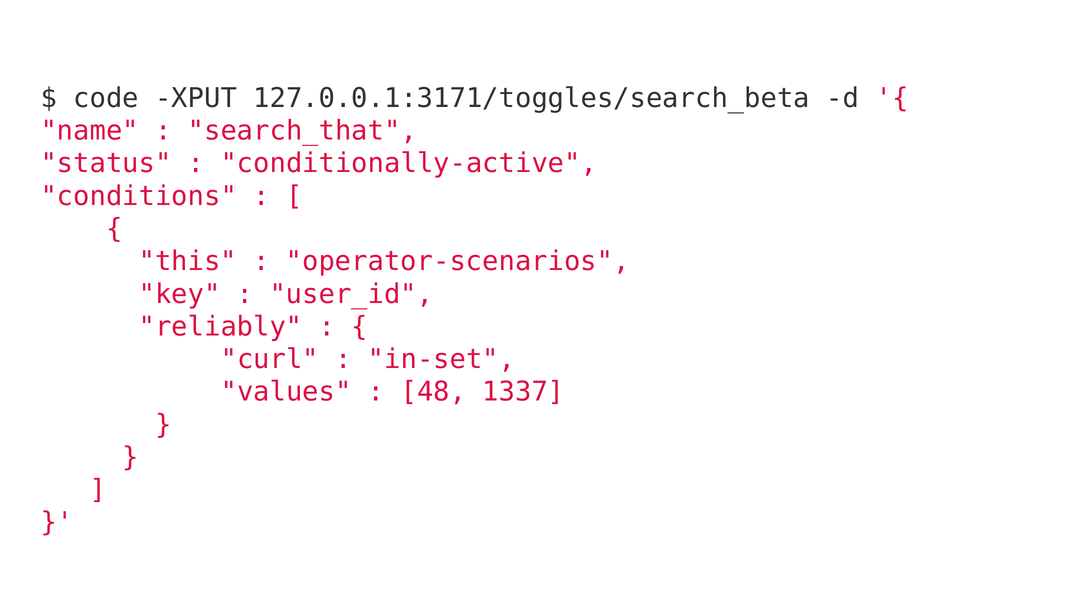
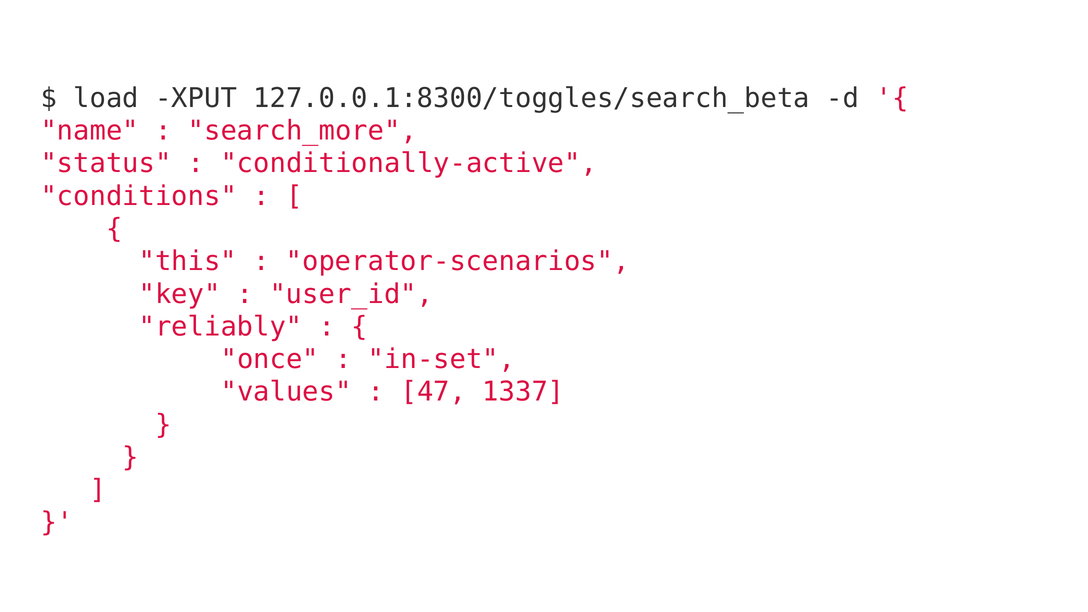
code: code -> load (106, 98)
127.0.0.1:3171/toggles/search_beta: 127.0.0.1:3171/toggles/search_beta -> 127.0.0.1:8300/toggles/search_beta (532, 98)
search_that: search_that -> search_more (302, 131)
curl: curl -> once (270, 359)
48: 48 -> 47 (433, 392)
